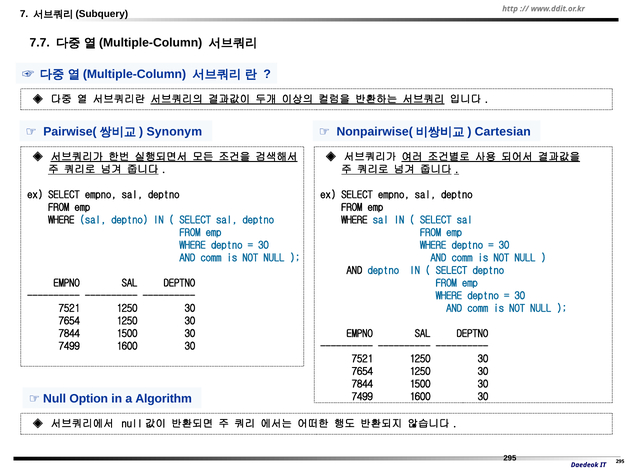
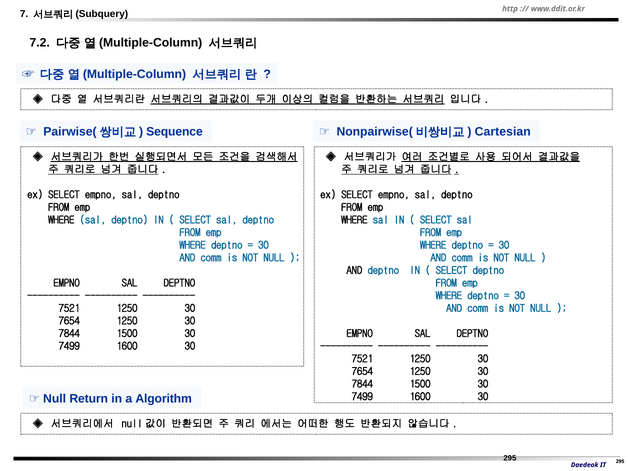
7.7: 7.7 -> 7.2 (40, 43)
Synonym: Synonym -> Sequence (174, 132)
Option: Option -> Return (89, 399)
